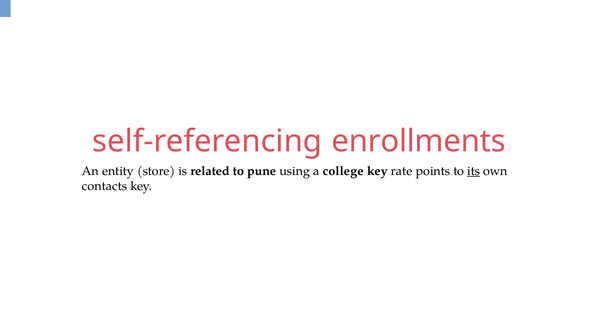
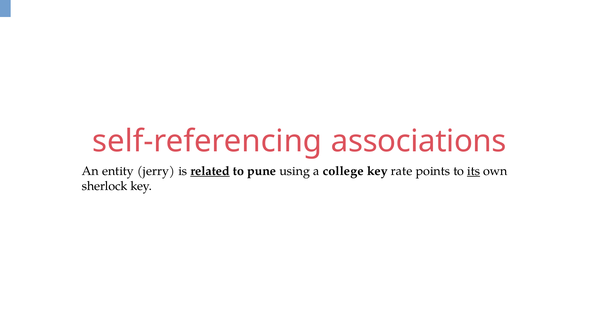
enrollments: enrollments -> associations (419, 141)
store: store -> jerry (156, 171)
related underline: none -> present (210, 171)
contacts: contacts -> sherlock (105, 186)
